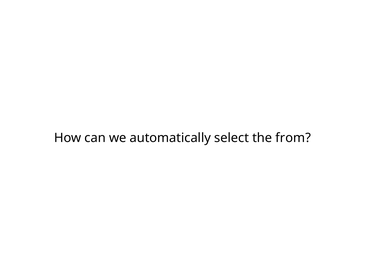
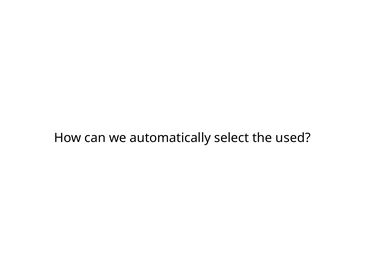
from: from -> used (293, 138)
